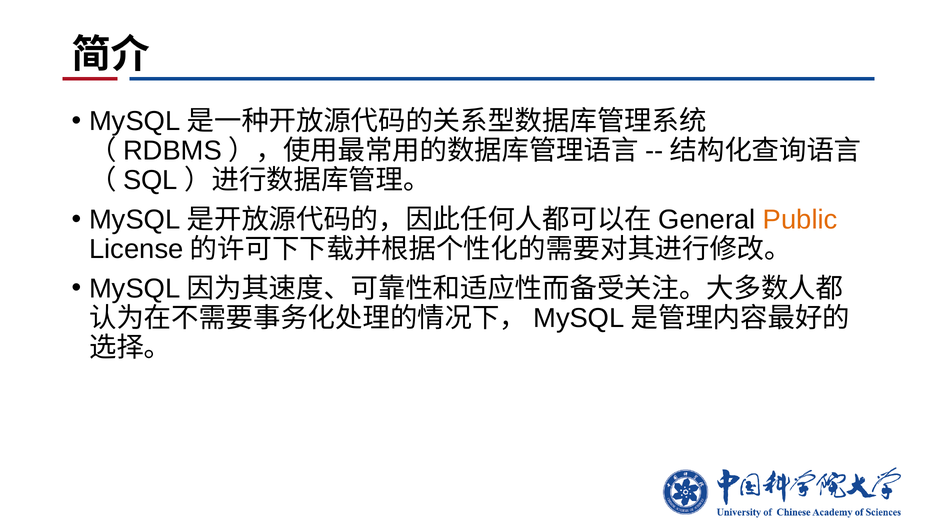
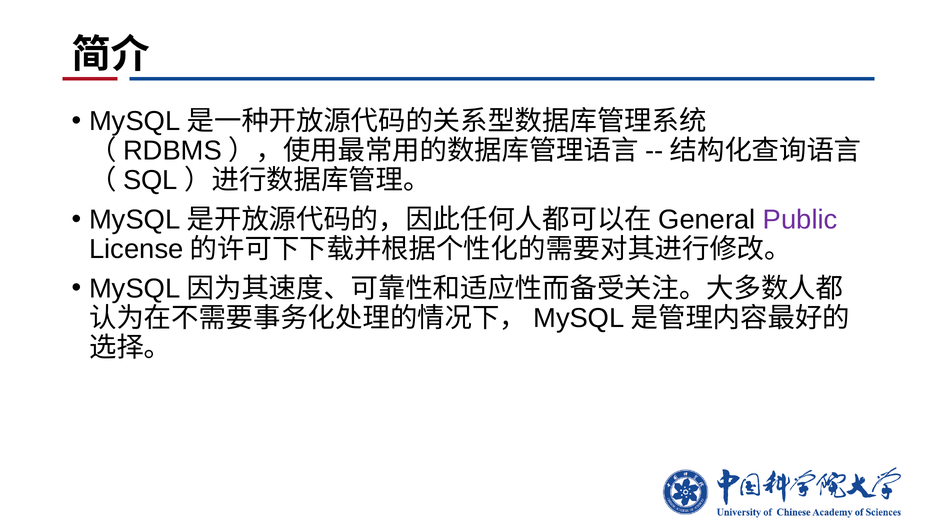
Public colour: orange -> purple (800, 220)
